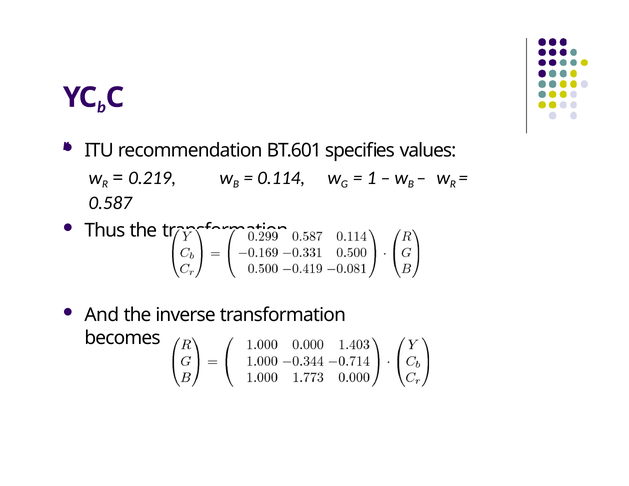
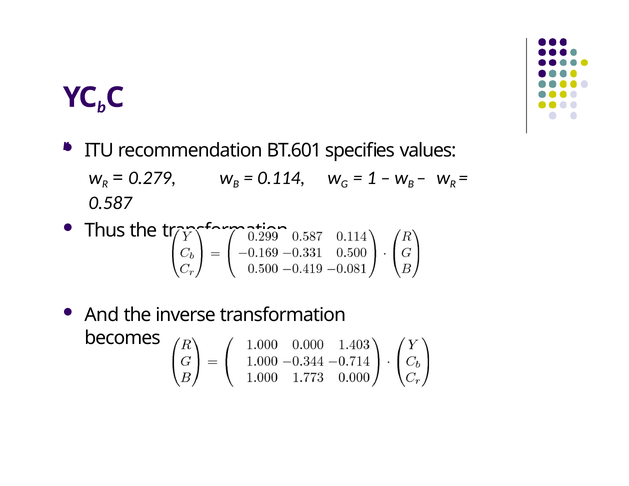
0.219: 0.219 -> 0.279 (152, 178)
